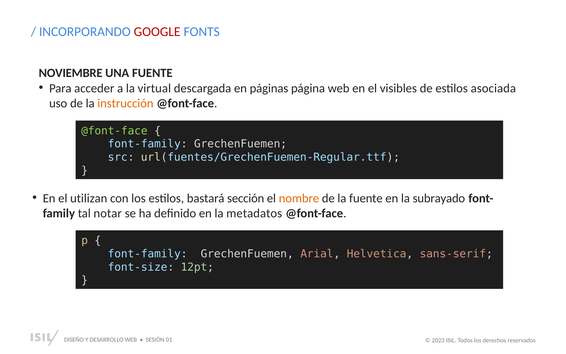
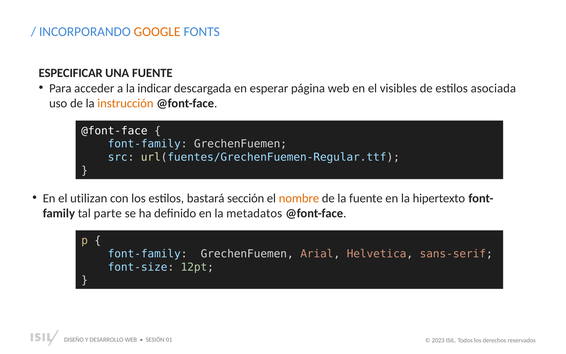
GOOGLE colour: red -> orange (157, 32)
NOVIEMBRE: NOVIEMBRE -> ESPECIFICAR (71, 73)
virtual: virtual -> indicar (154, 88)
páginas: páginas -> esperar (269, 88)
@font-face colour: light green -> white (114, 131)
subrayado: subrayado -> hipertexto (439, 198)
notar: notar -> parte (108, 213)
